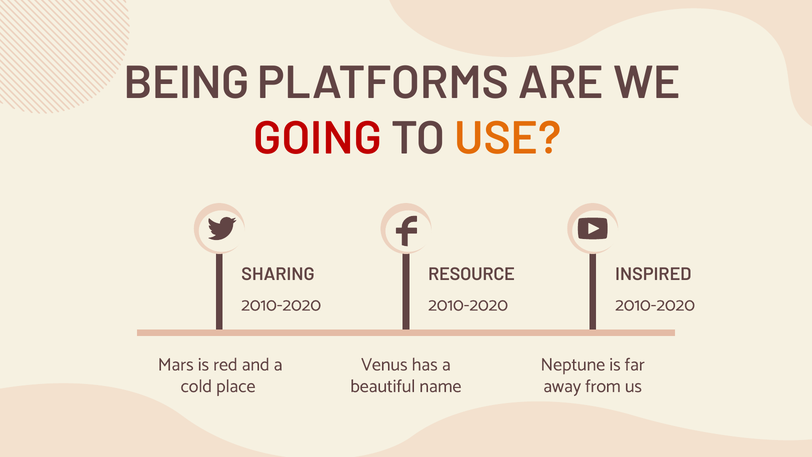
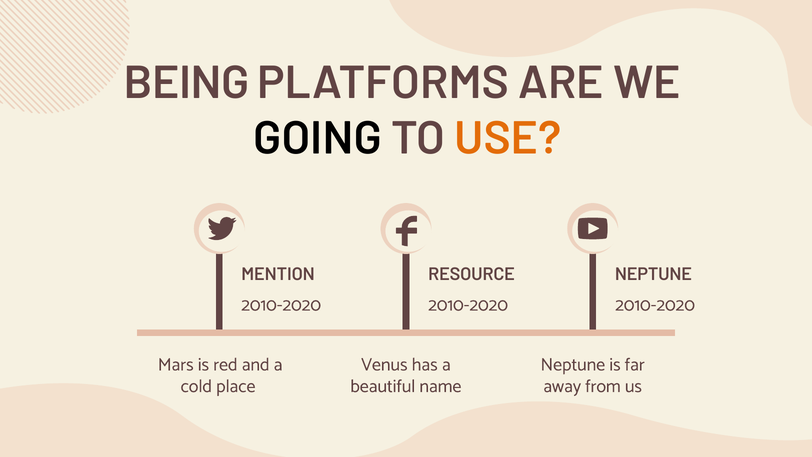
GOING colour: red -> black (318, 138)
SHARING: SHARING -> MENTION (278, 274)
INSPIRED: INSPIRED -> NEPTUNE (654, 274)
